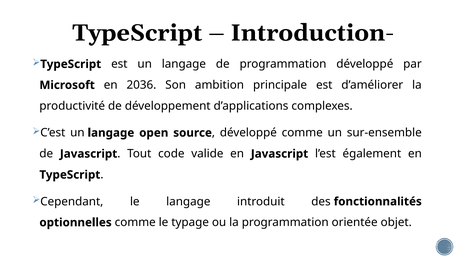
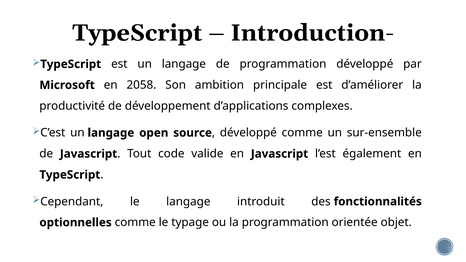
2036: 2036 -> 2058 (141, 85)
